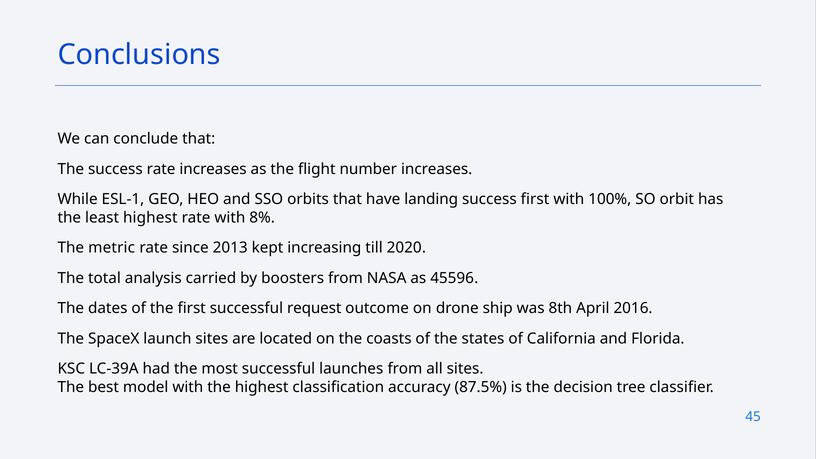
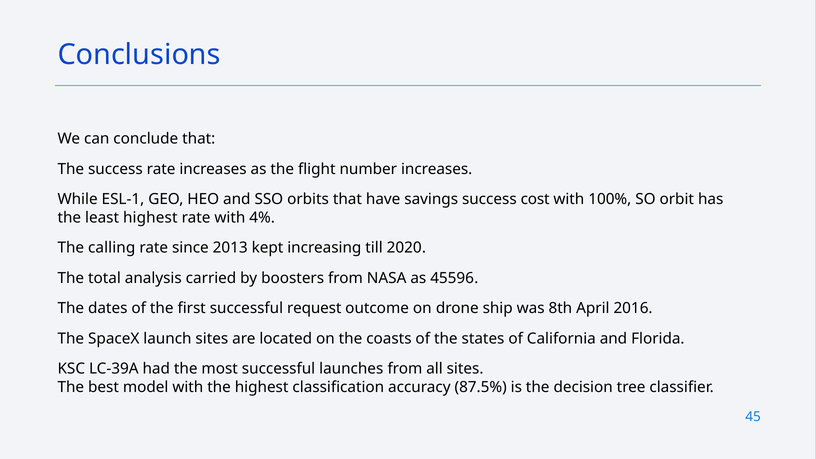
landing: landing -> savings (431, 199)
success first: first -> cost (535, 199)
8%: 8% -> 4% (262, 218)
metric: metric -> calling (112, 248)
